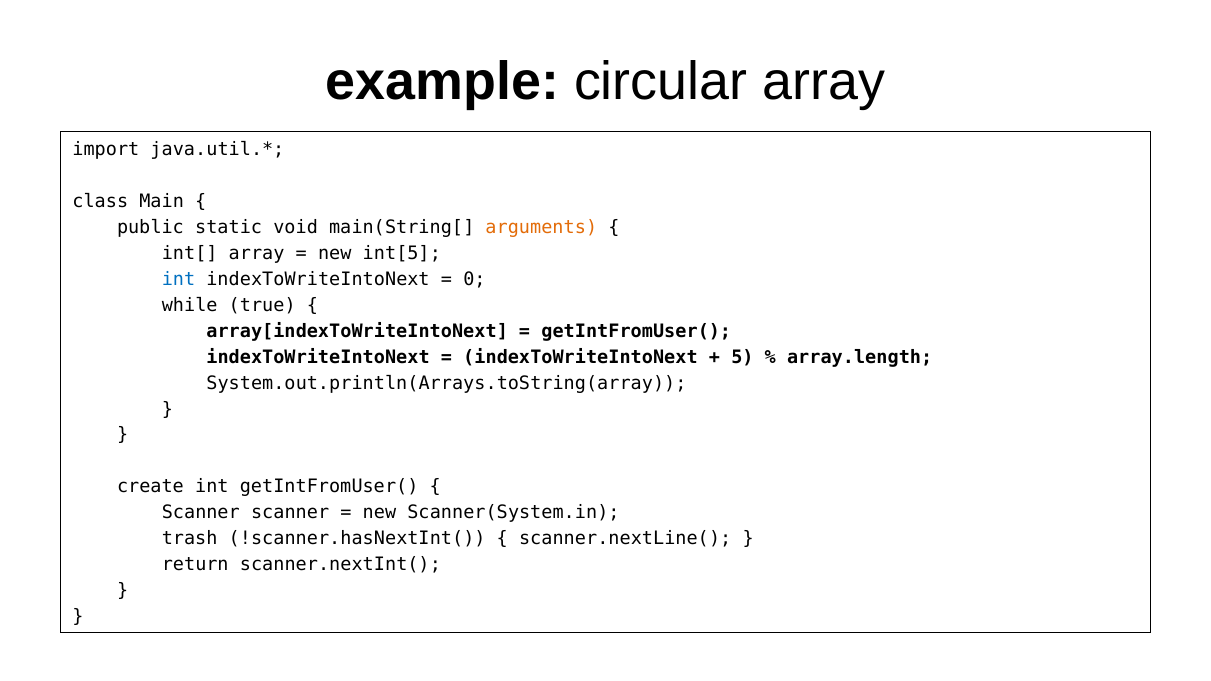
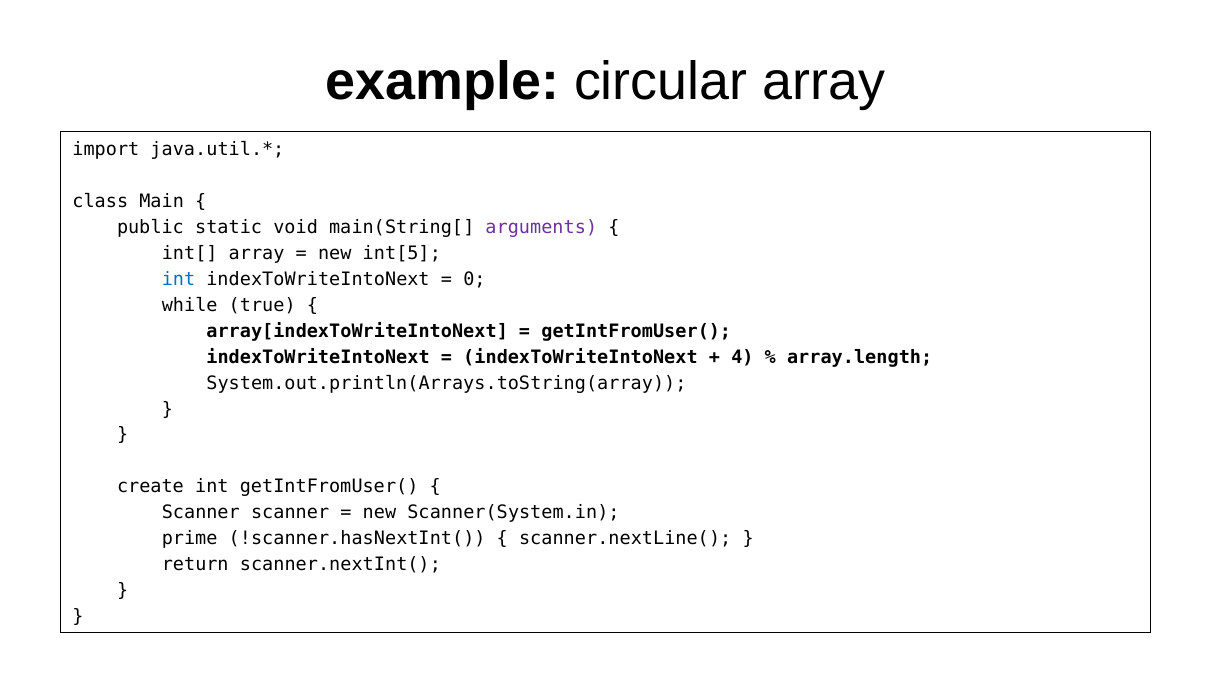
arguments colour: orange -> purple (541, 228)
5: 5 -> 4 (742, 357)
trash: trash -> prime (190, 539)
